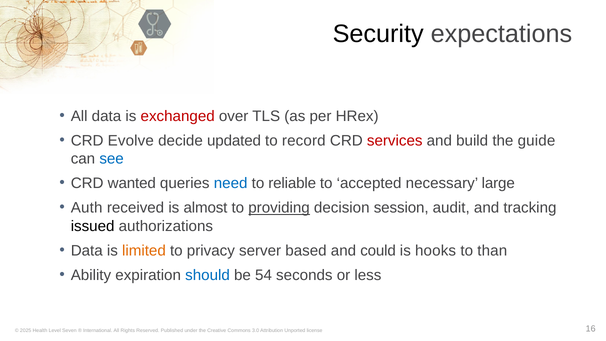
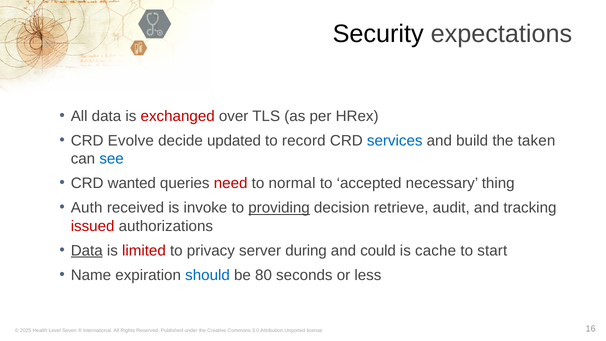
services colour: red -> blue (395, 141)
guide: guide -> taken (536, 141)
need colour: blue -> red (231, 183)
reliable: reliable -> normal (292, 183)
large: large -> thing (498, 183)
almost: almost -> invoke (205, 208)
session: session -> retrieve (401, 208)
issued colour: black -> red (93, 226)
Data underline: none -> present (87, 250)
limited colour: orange -> red (144, 250)
based: based -> during (306, 250)
hooks: hooks -> cache (436, 250)
than: than -> start (492, 250)
Ability: Ability -> Name (91, 275)
54: 54 -> 80 (263, 275)
